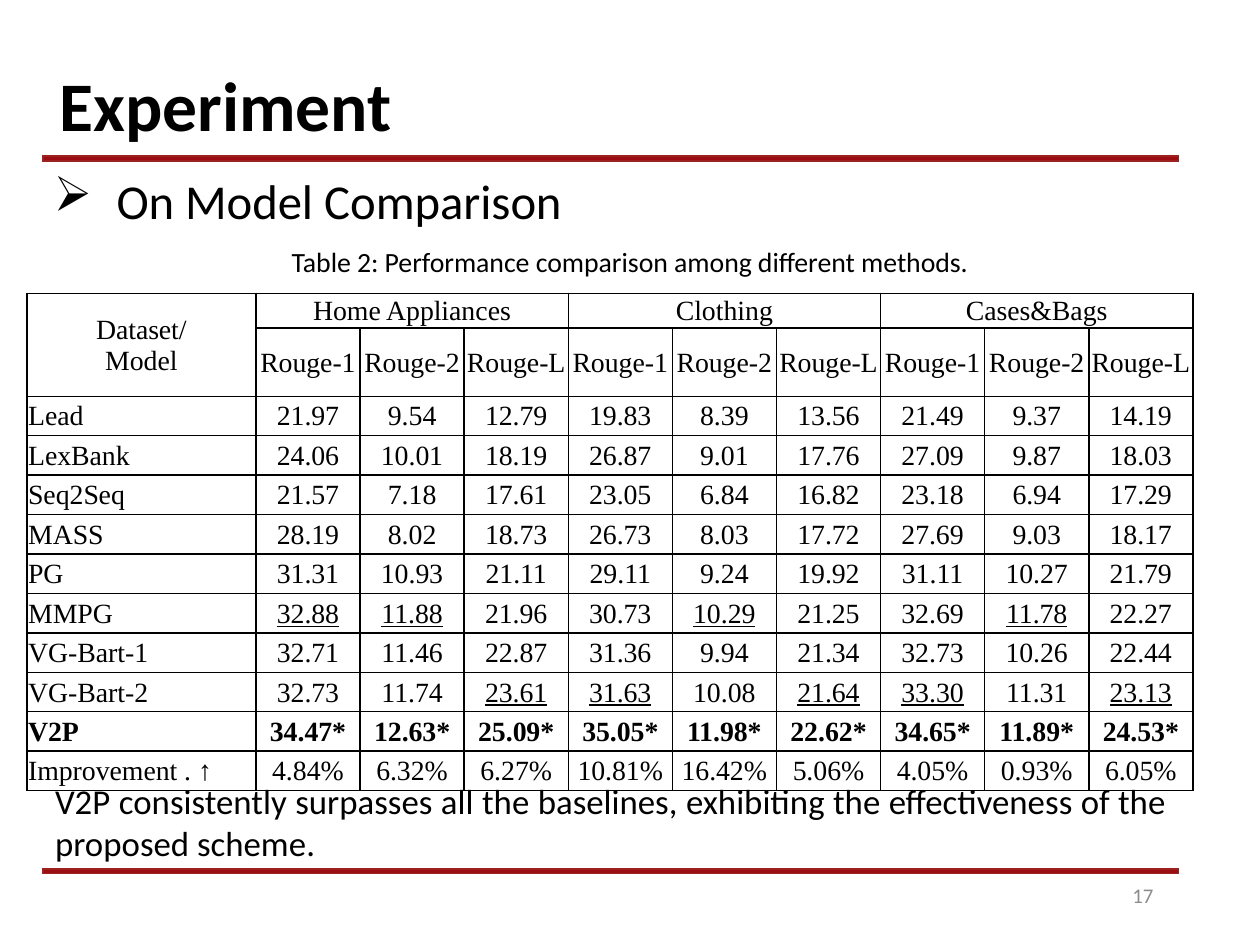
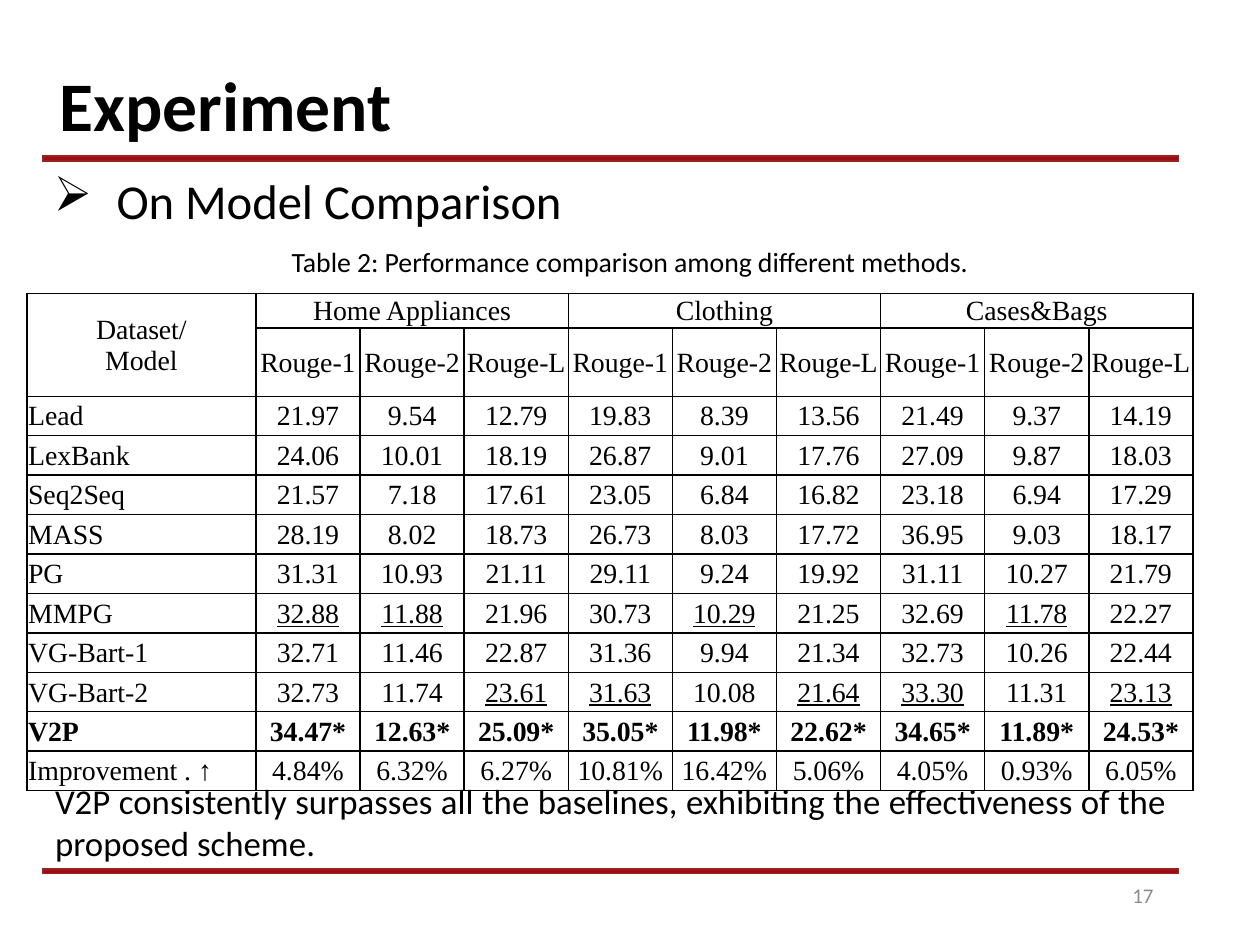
27.69: 27.69 -> 36.95 (933, 535)
